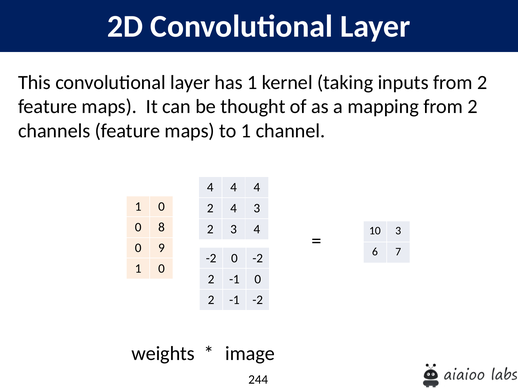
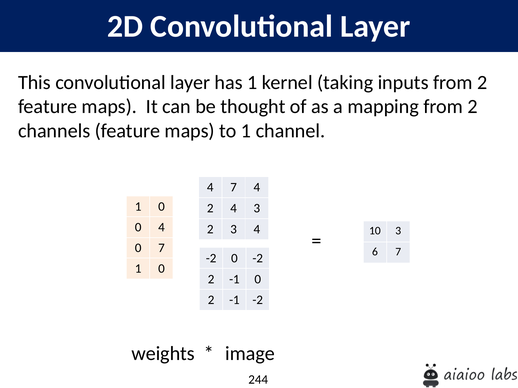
4: 4 -> 7 (234, 188)
0 8: 8 -> 4 (161, 228)
0 9: 9 -> 7 (161, 248)
